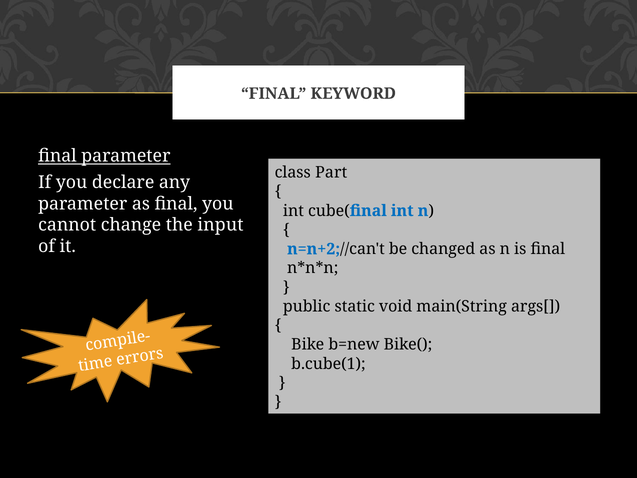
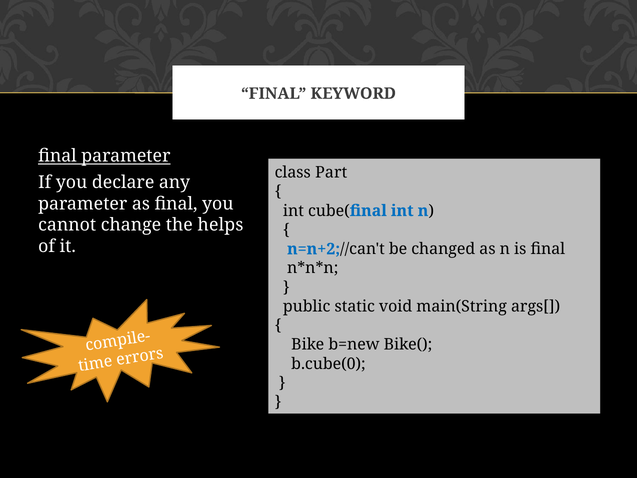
input: input -> helps (221, 225)
b.cube(1: b.cube(1 -> b.cube(0 (328, 364)
